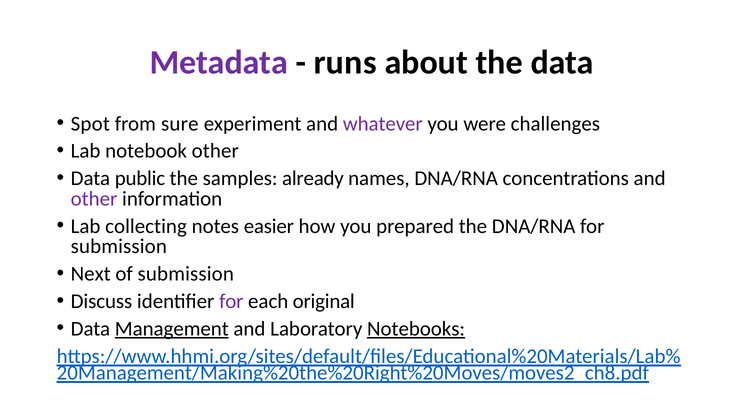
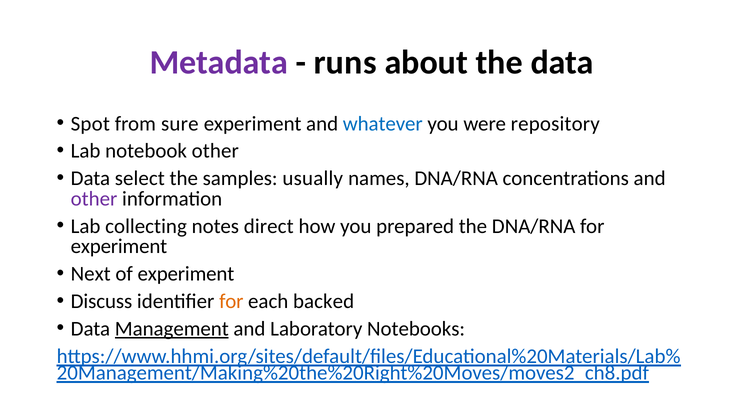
whatever colour: purple -> blue (383, 124)
challenges: challenges -> repository (555, 124)
public: public -> select (140, 178)
already: already -> usually (313, 178)
easier: easier -> direct (269, 226)
submission: submission -> experiment (119, 246)
of submission: submission -> experiment (186, 274)
for colour: purple -> orange (231, 301)
original: original -> backed (324, 301)
Notebooks underline: present -> none (416, 328)
